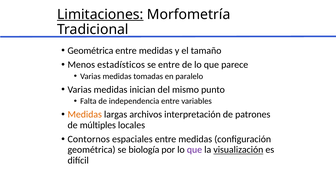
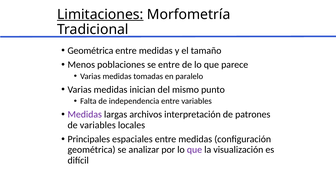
estadísticos: estadísticos -> poblaciones (121, 65)
Medidas colour: orange -> purple (85, 114)
de múltiples: múltiples -> variables (98, 125)
Contornos: Contornos -> Principales (89, 139)
biología: biología -> analizar (144, 150)
visualización underline: present -> none (238, 150)
